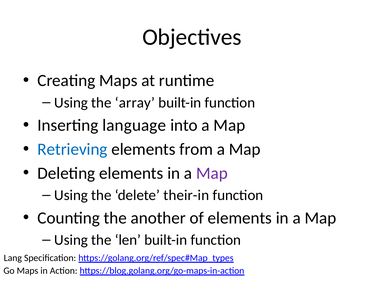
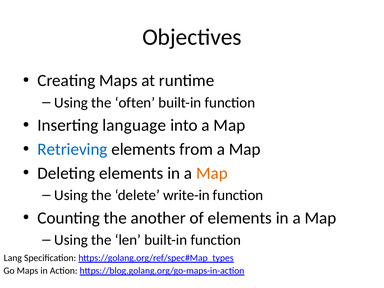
array: array -> often (135, 103)
Map colour: purple -> orange (212, 173)
their-in: their-in -> write-in (186, 195)
